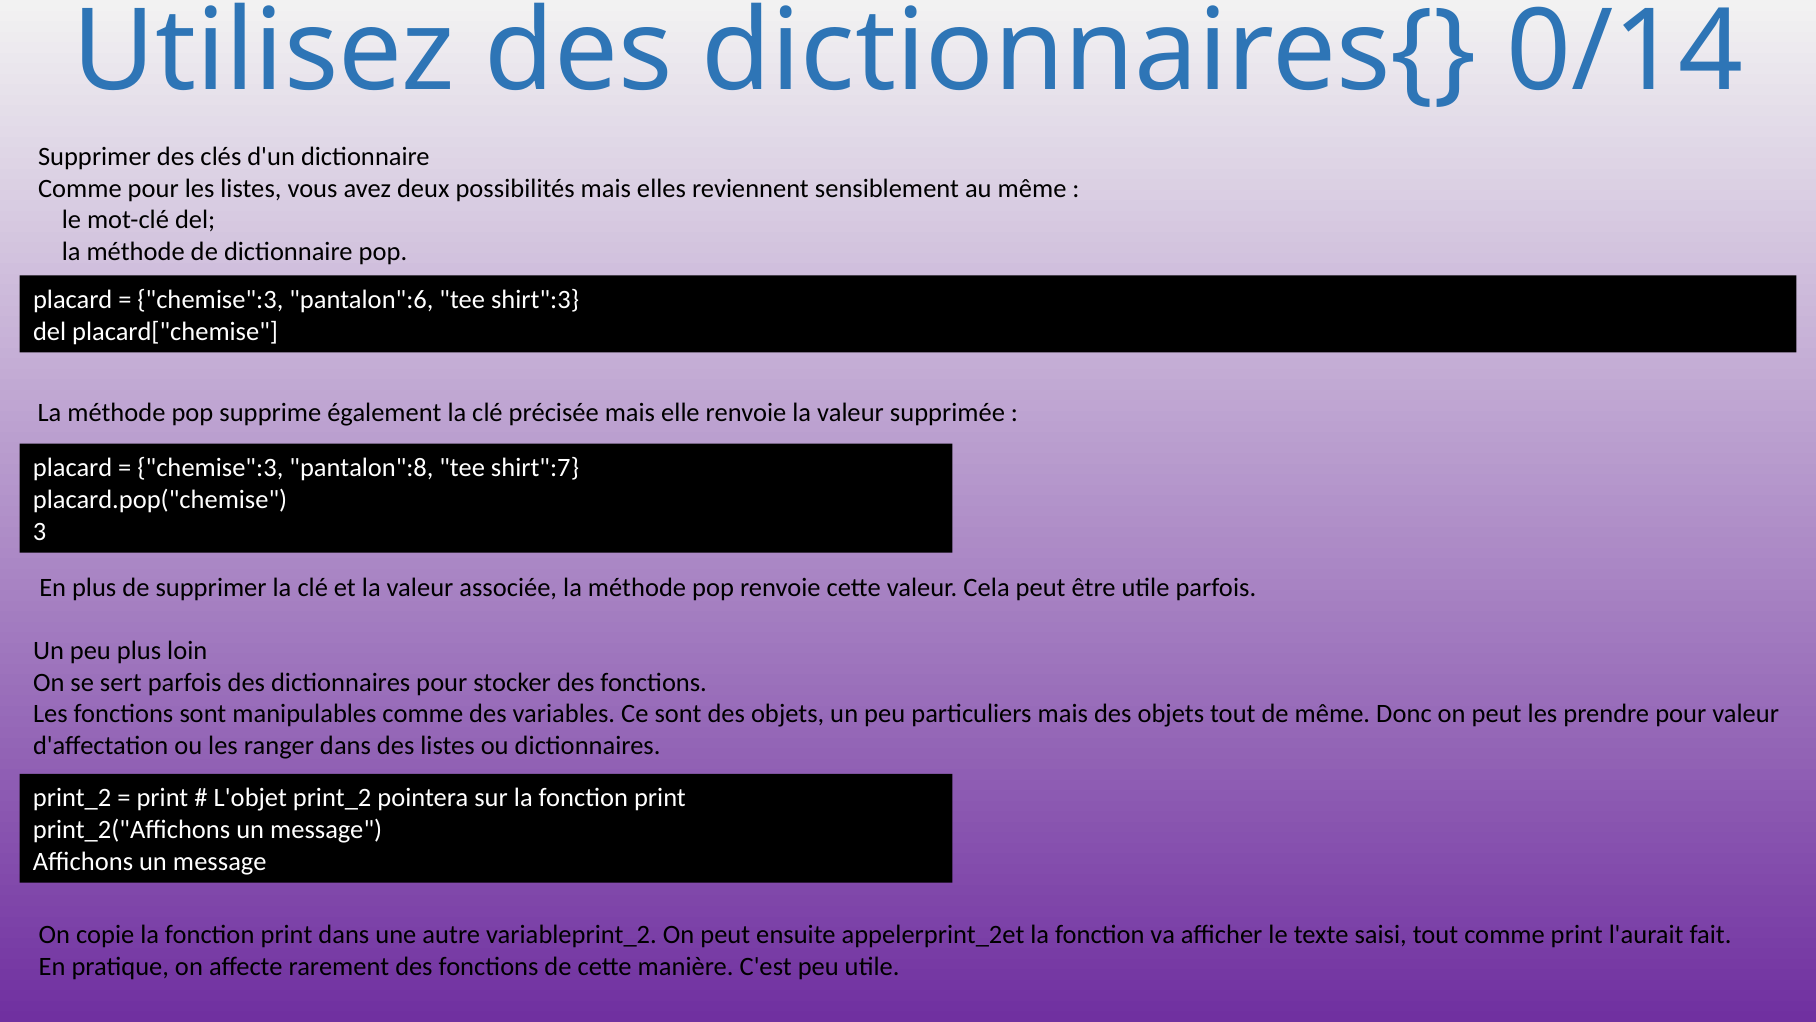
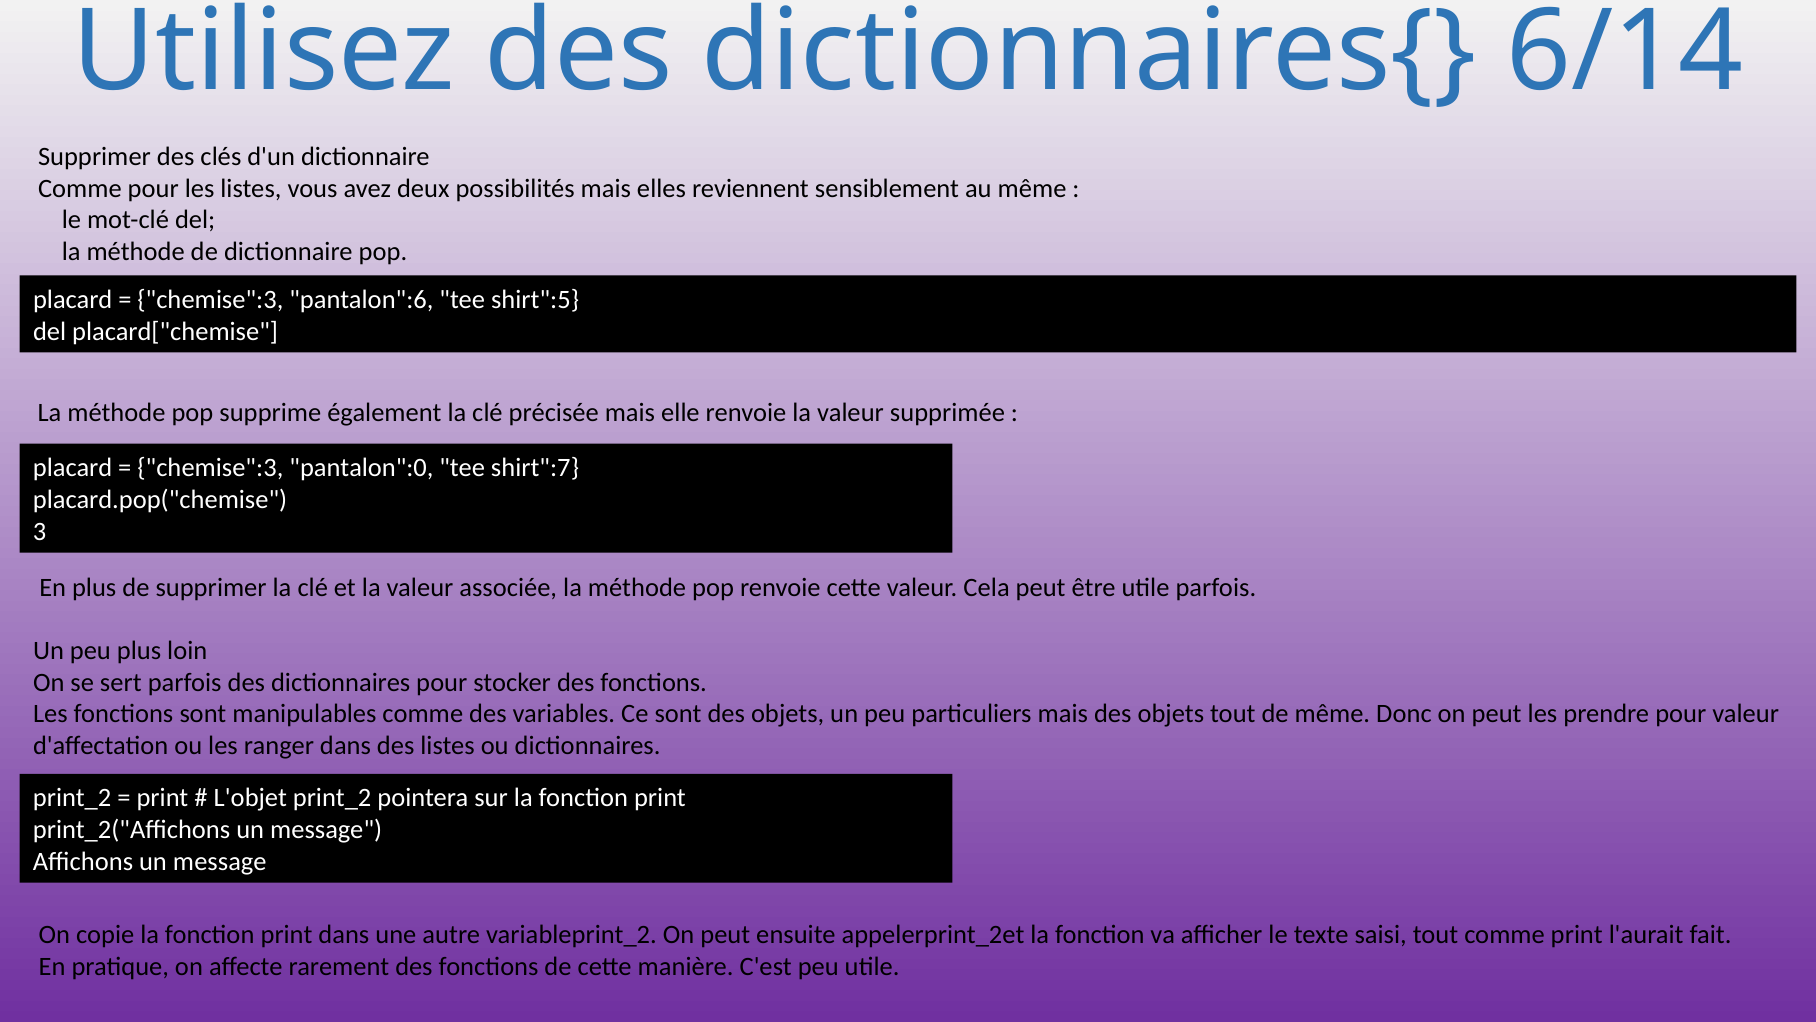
0/14: 0/14 -> 6/14 (1625, 52)
shirt":3: shirt":3 -> shirt":5 (535, 300)
pantalon":8: pantalon":8 -> pantalon":0 (361, 468)
